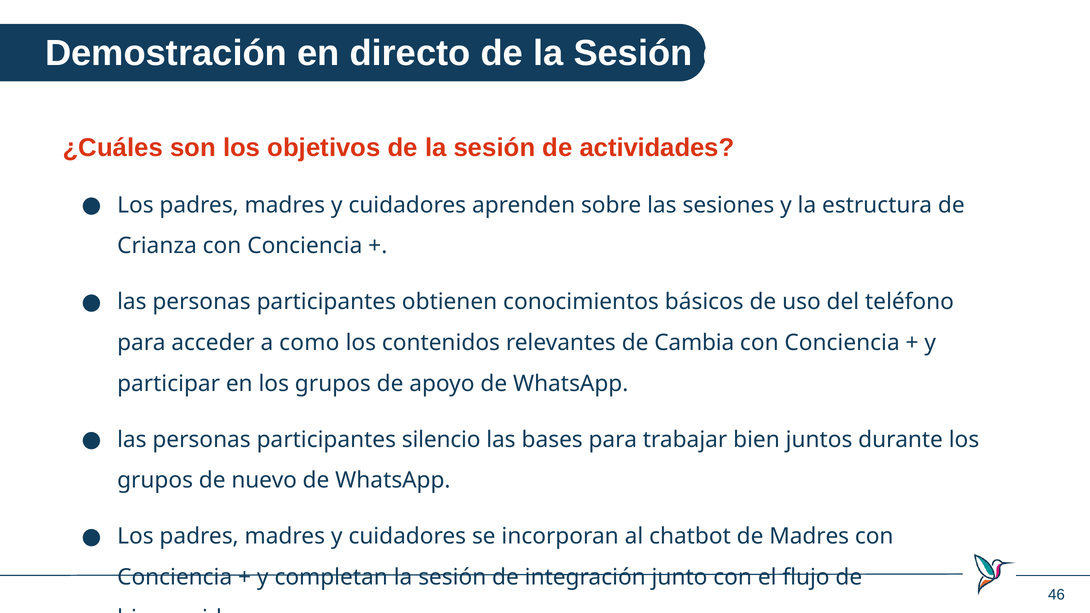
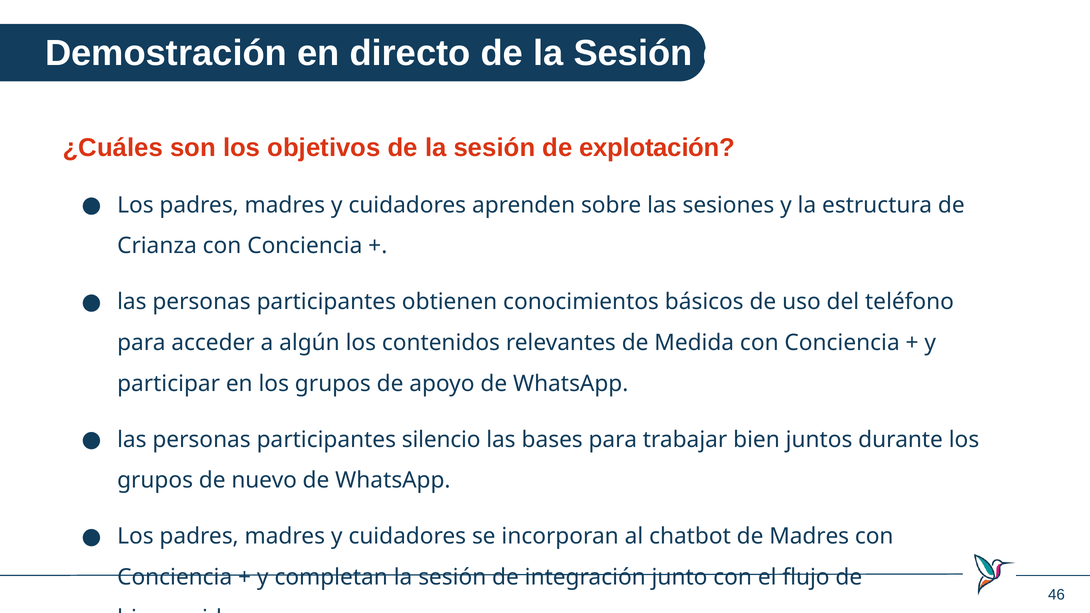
actividades: actividades -> explotación (657, 148)
como: como -> algún (309, 343)
Cambia: Cambia -> Medida (694, 343)
